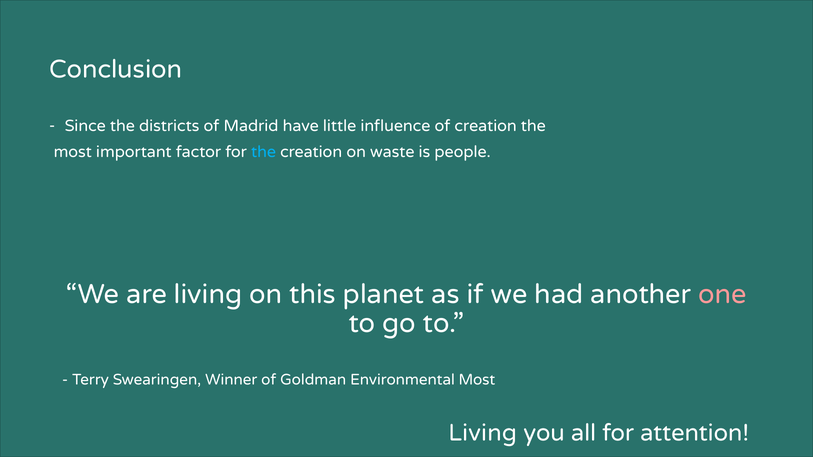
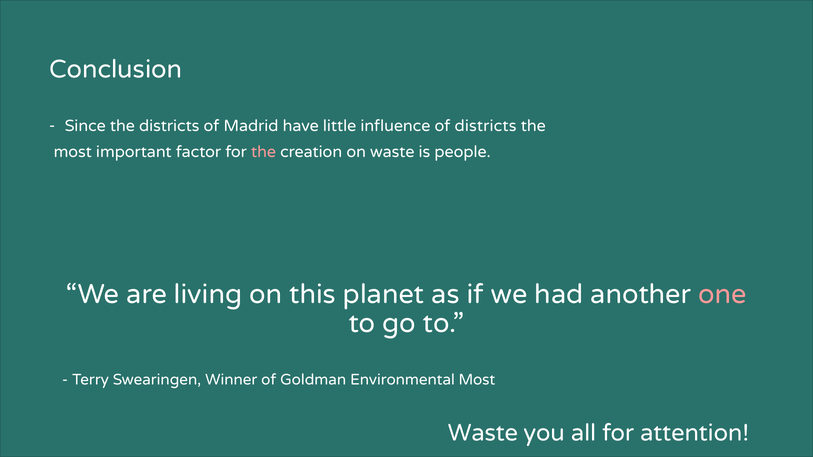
of creation: creation -> districts (486, 126)
the colour: light blue -> pink (264, 152)
Living: Living -> Waste (483, 433)
